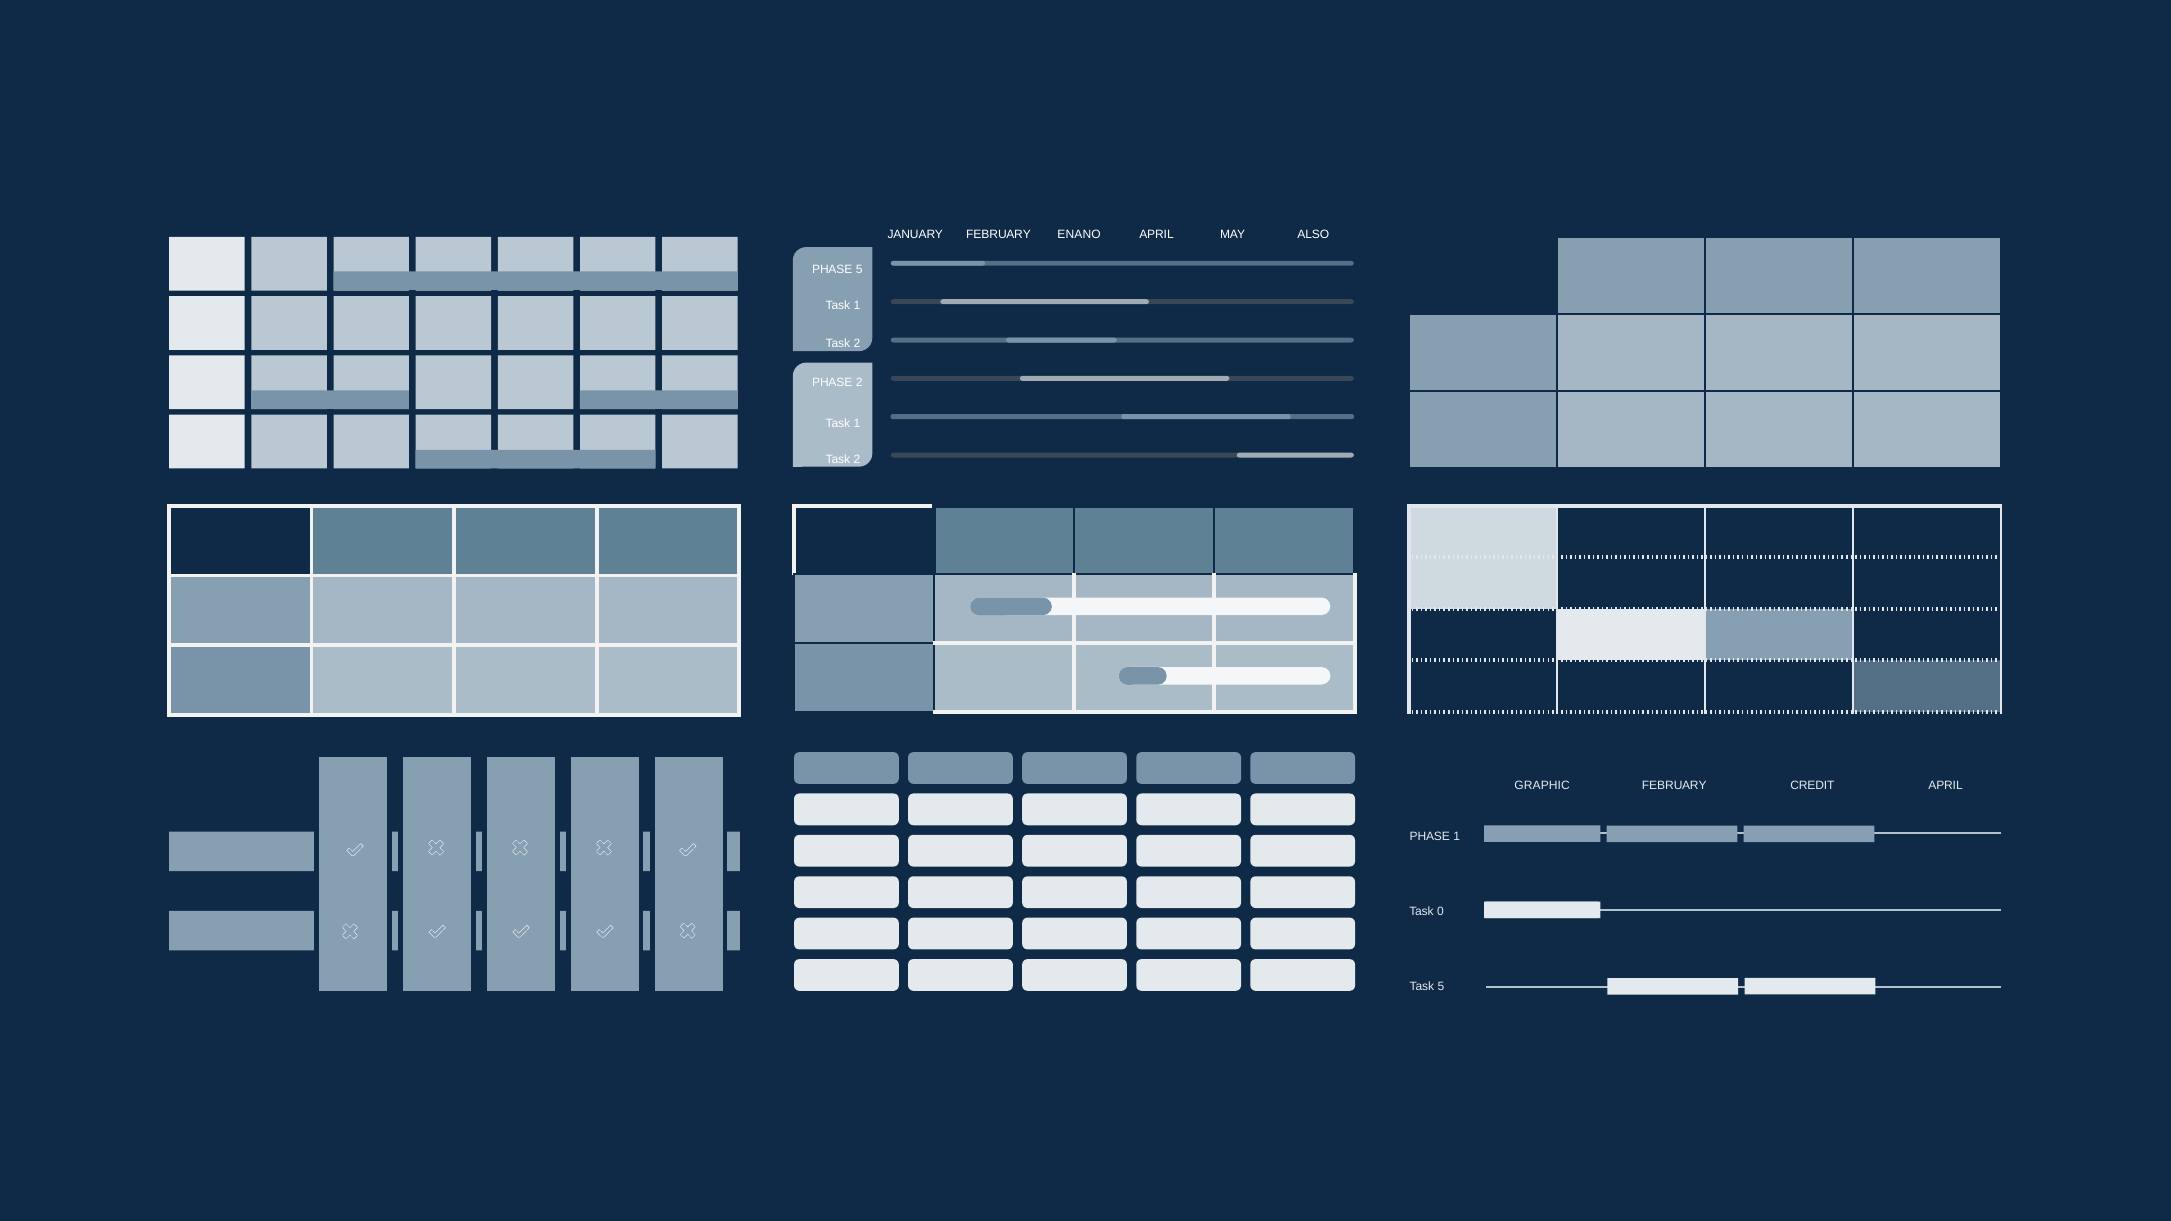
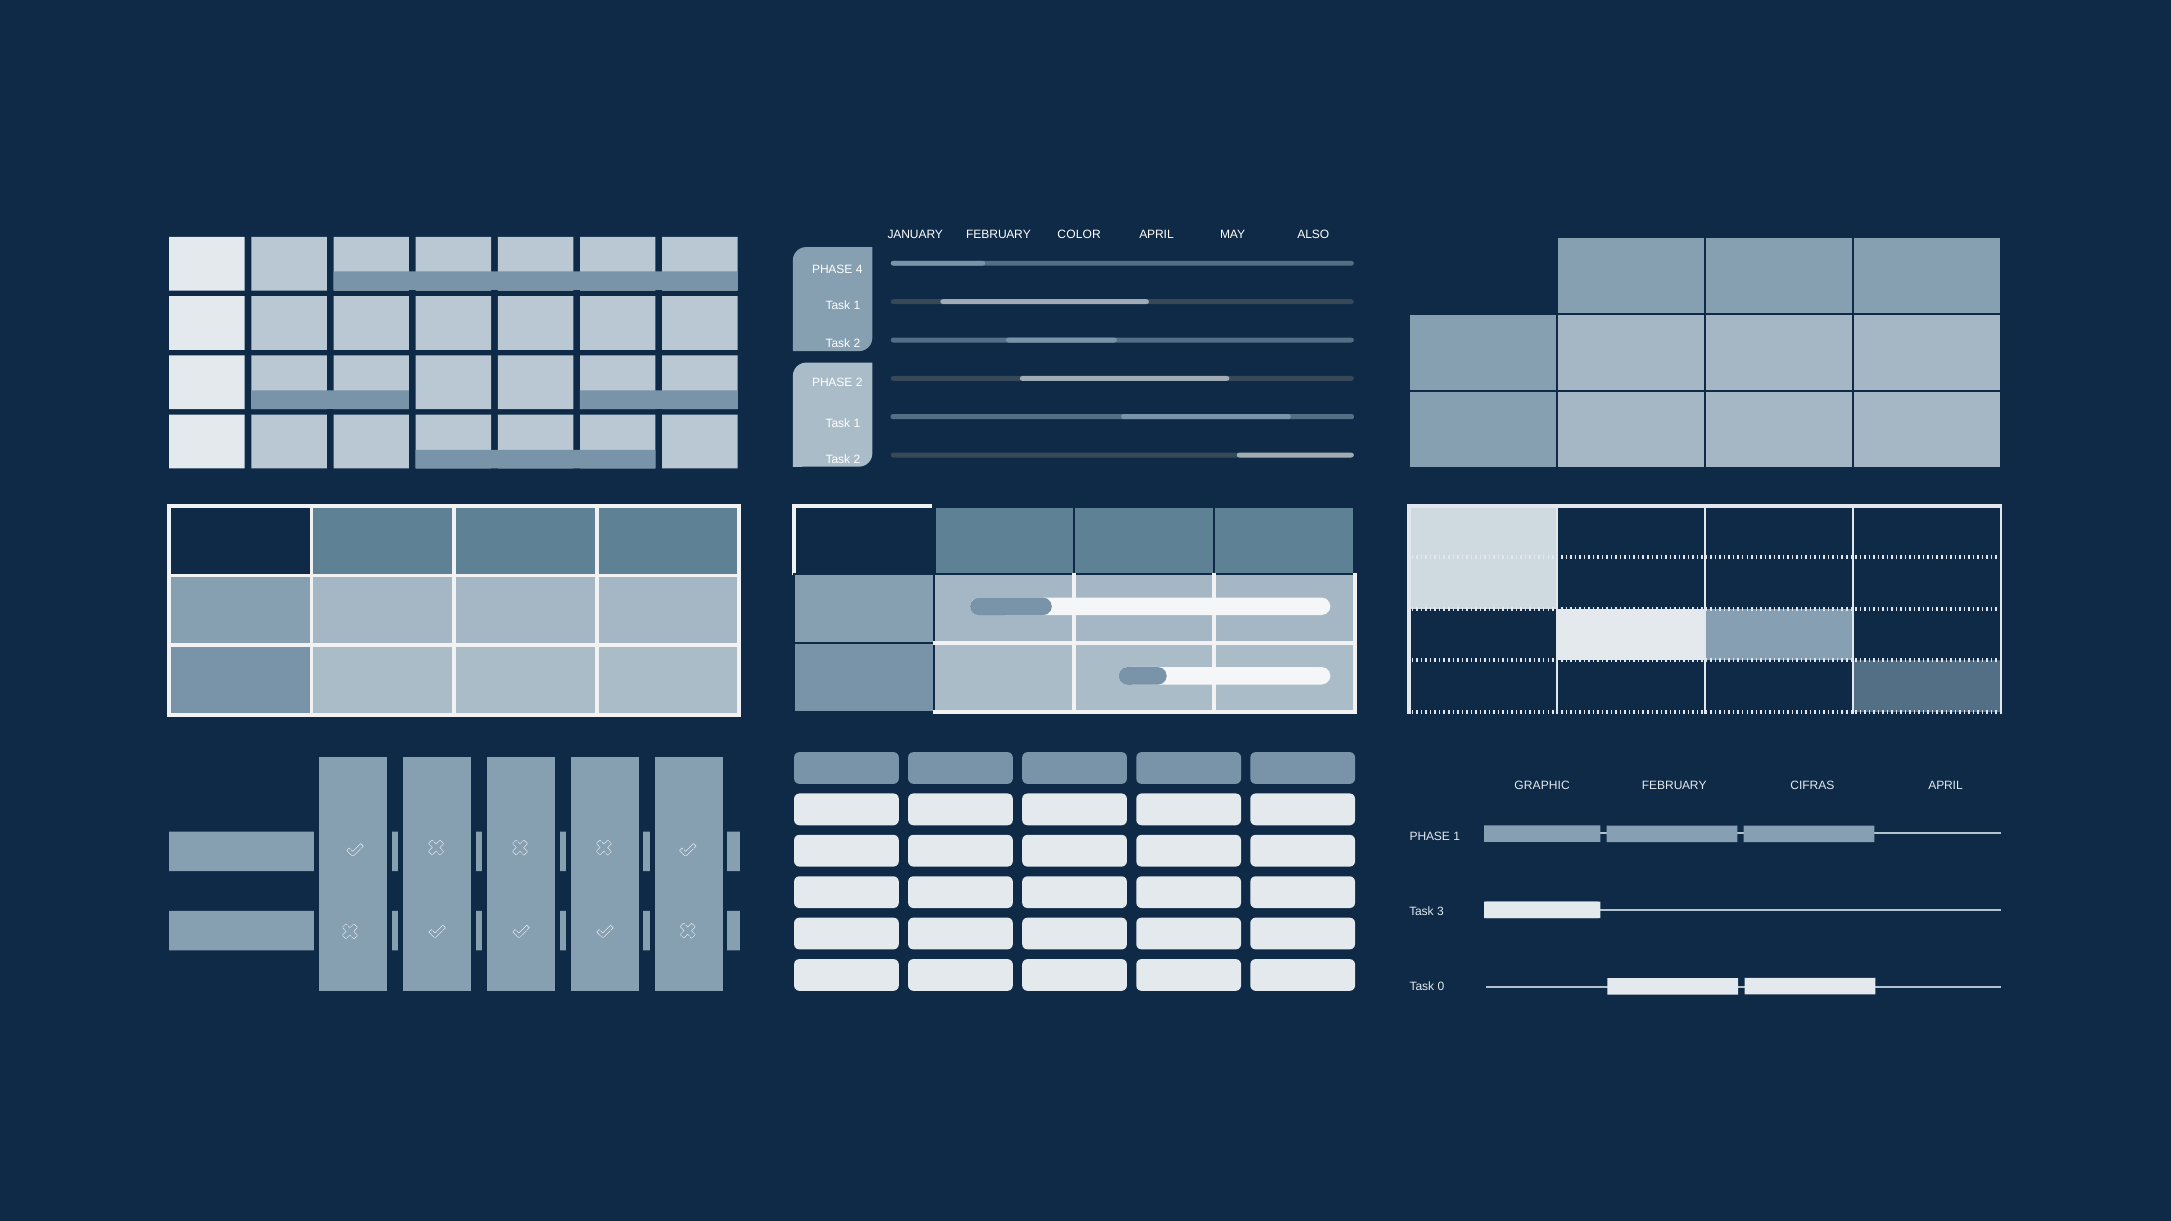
ENANO: ENANO -> COLOR (1079, 234)
PHASE 5: 5 -> 4 (859, 269)
CREDIT: CREDIT -> CIFRAS (1812, 786)
0: 0 -> 3 (1440, 912)
Task 5: 5 -> 0 (1441, 987)
